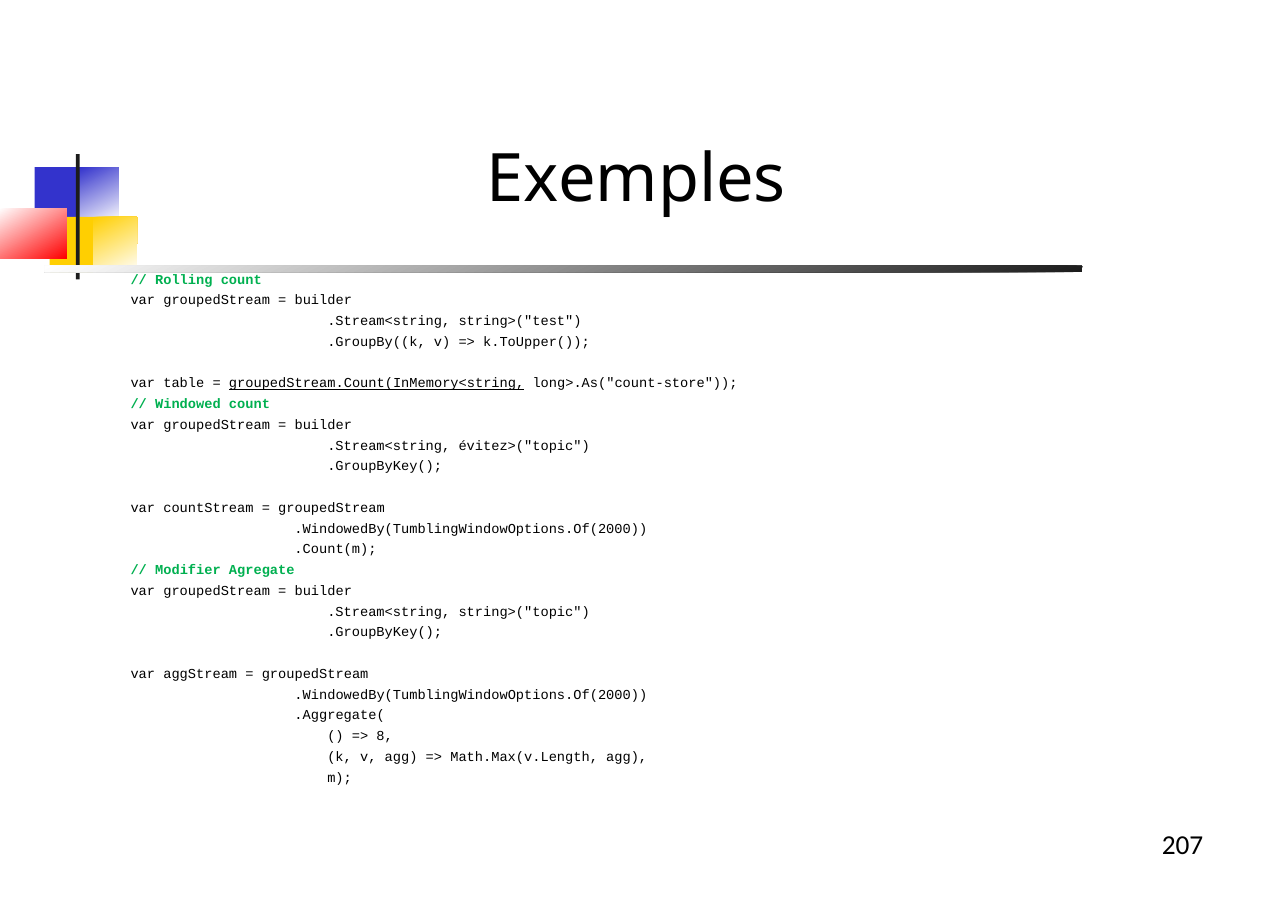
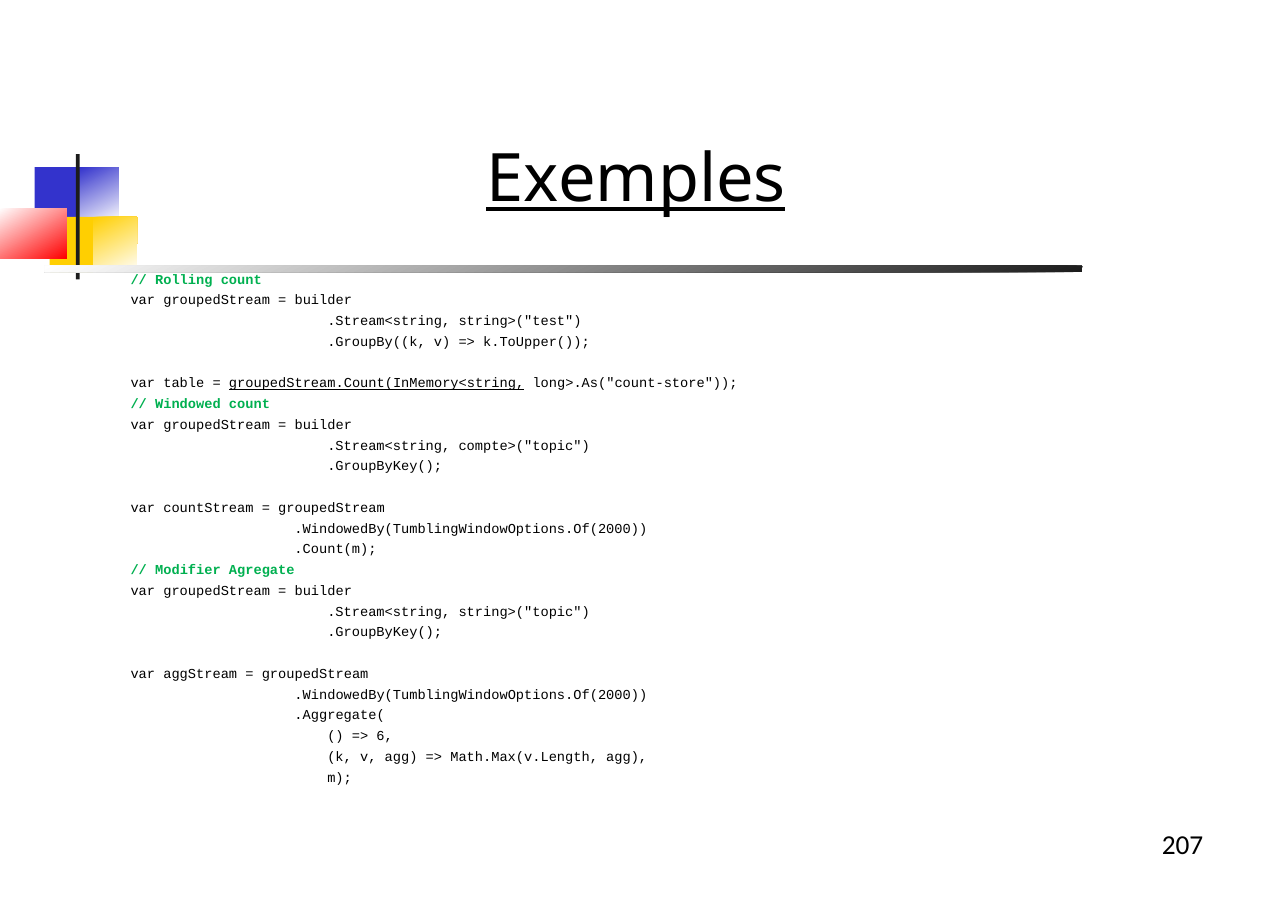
Exemples underline: none -> present (636, 180)
évitez>("topic: évitez>("topic -> compte>("topic (524, 445)
8: 8 -> 6 (385, 736)
